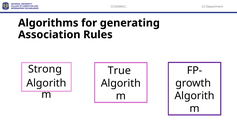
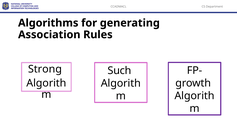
True: True -> Such (119, 71)
